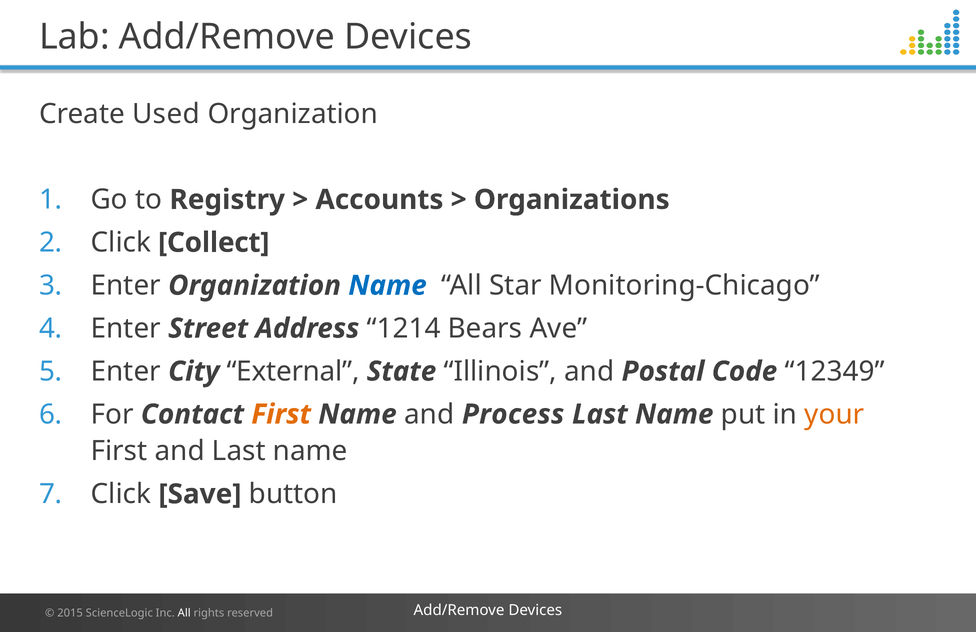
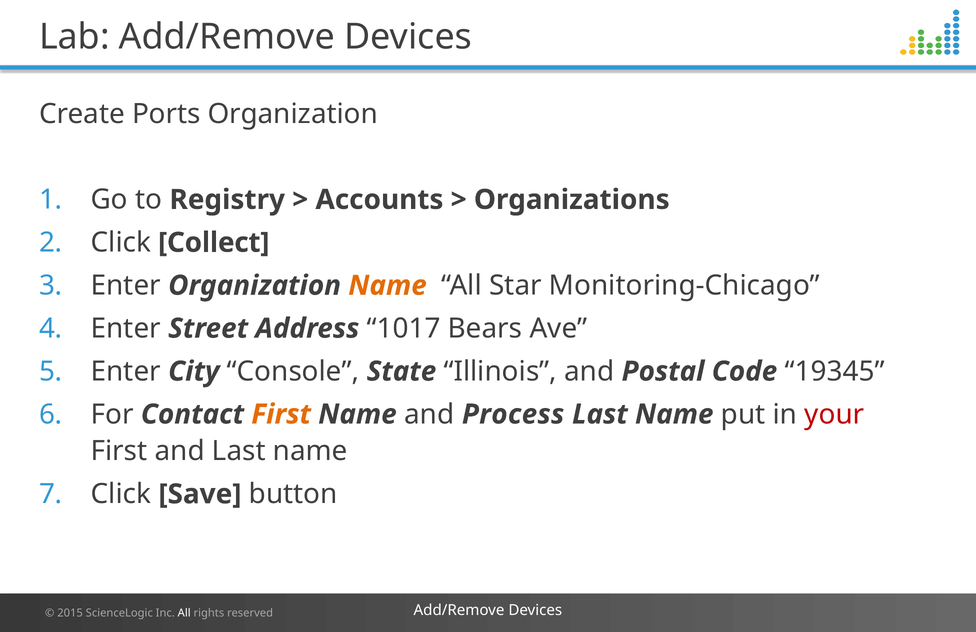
Used: Used -> Ports (166, 114)
Name colour: blue -> orange (388, 285)
1214: 1214 -> 1017 (404, 328)
External: External -> Console (293, 371)
12349: 12349 -> 19345 (835, 371)
your colour: orange -> red (834, 414)
